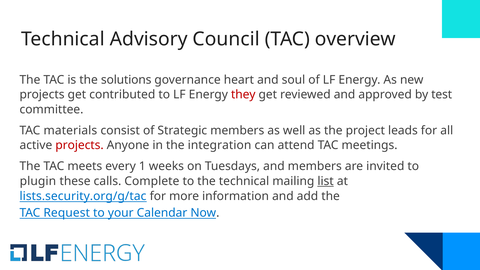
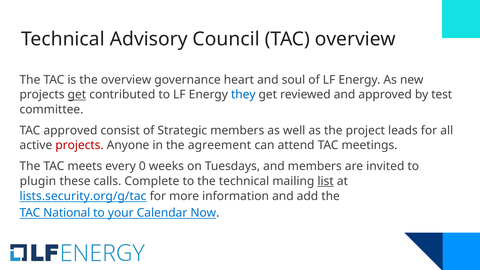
the solutions: solutions -> overview (126, 80)
get underline: none -> present (77, 95)
they colour: red -> blue (243, 95)
TAC materials: materials -> approved (70, 130)
integration: integration -> agreement (220, 145)
1: 1 -> 0 (142, 166)
Request: Request -> National (67, 213)
